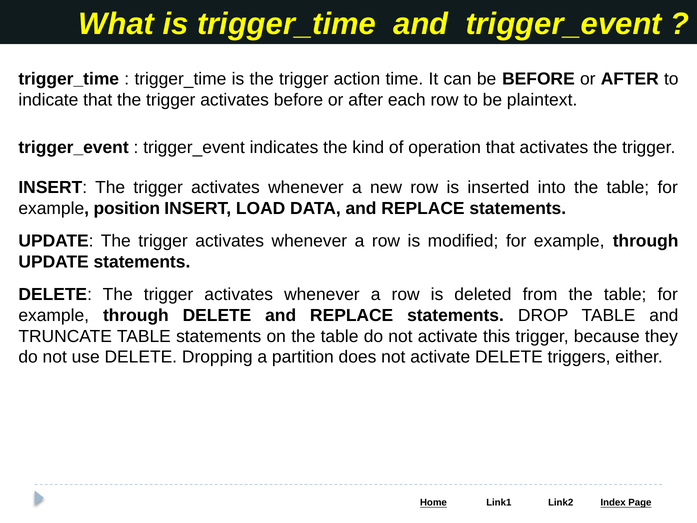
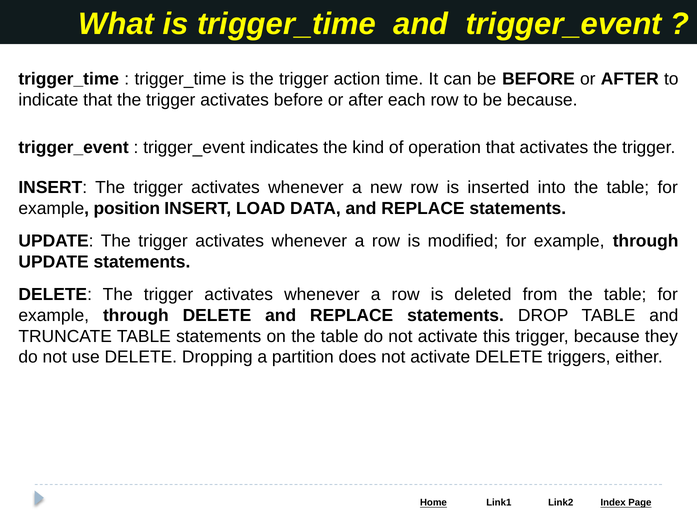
be plaintext: plaintext -> because (542, 100)
